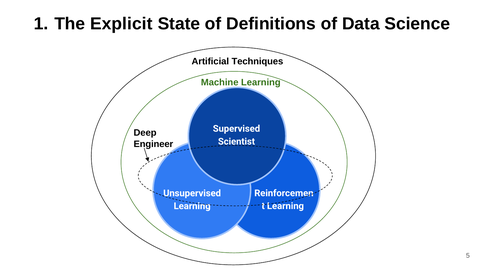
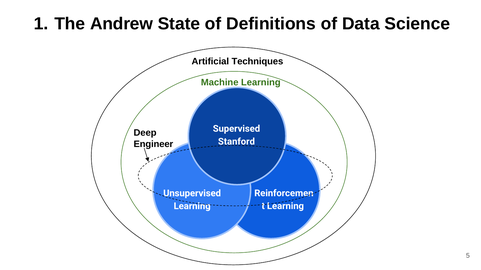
Explicit: Explicit -> Andrew (122, 24)
Scientist: Scientist -> Stanford (236, 142)
